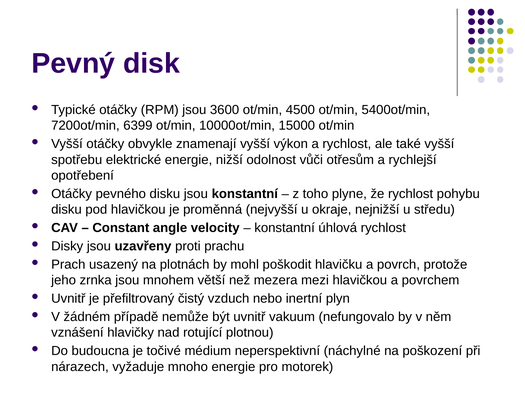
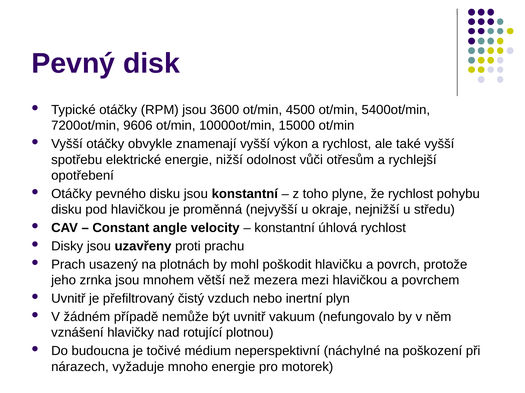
6399: 6399 -> 9606 (138, 126)
